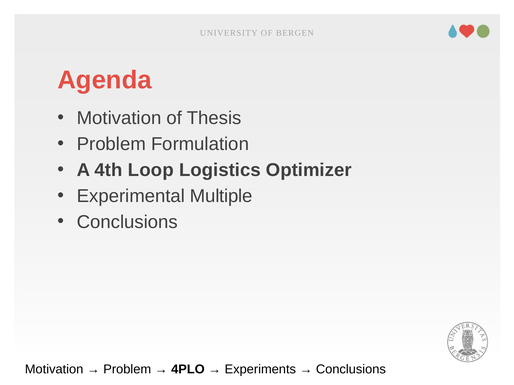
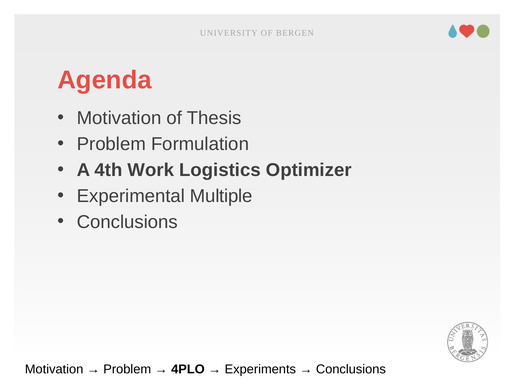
Loop: Loop -> Work (151, 170)
